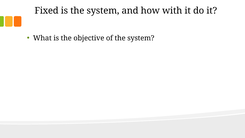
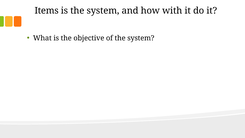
Fixed: Fixed -> Items (47, 11)
